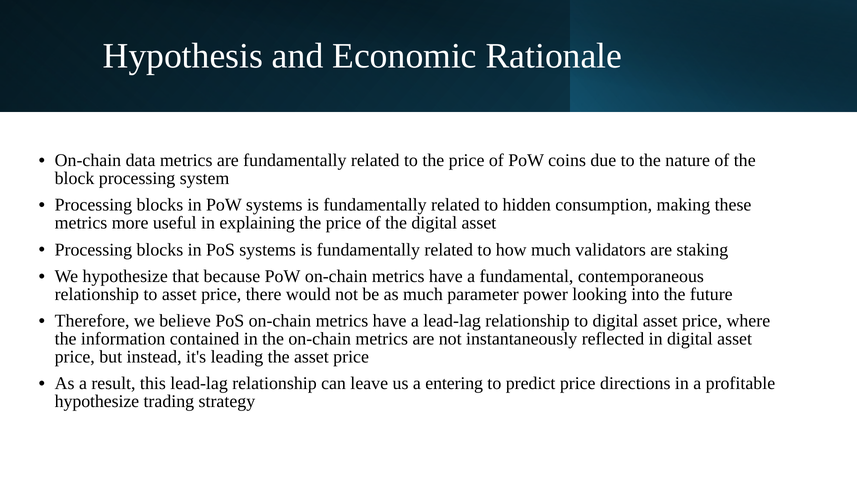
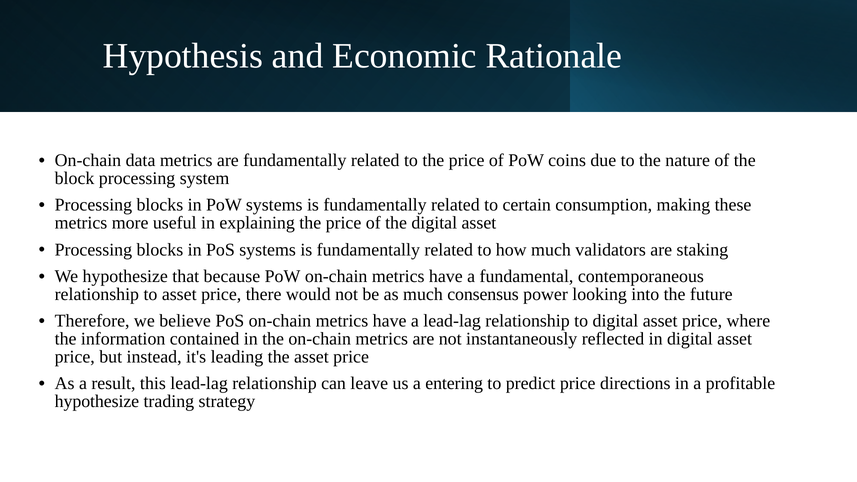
hidden: hidden -> certain (527, 205)
parameter: parameter -> consensus (483, 294)
